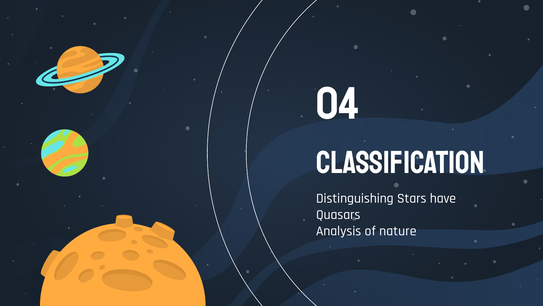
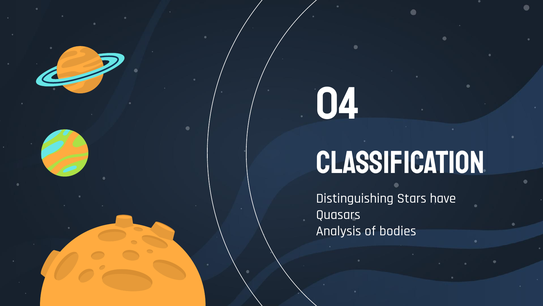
nature: nature -> bodies (398, 231)
